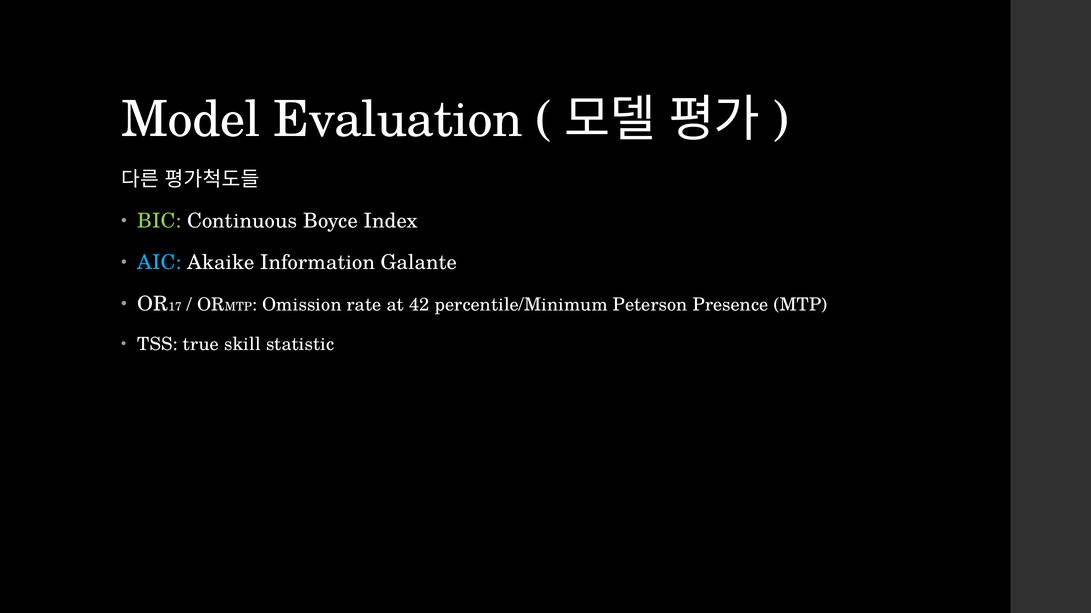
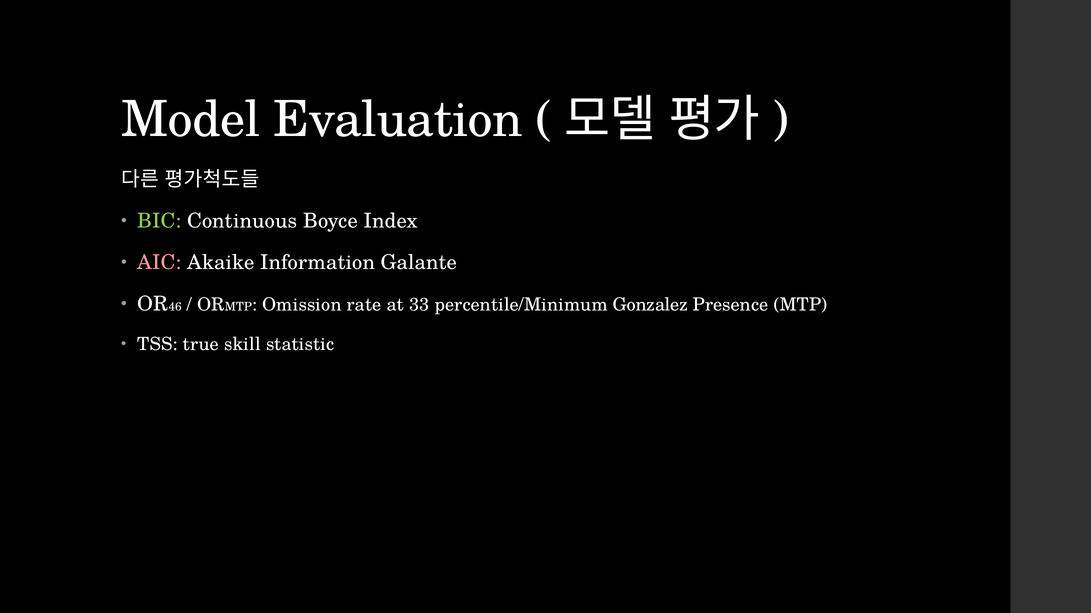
AIC colour: light blue -> pink (159, 263)
17: 17 -> 46 (175, 307)
42: 42 -> 33 (419, 305)
Peterson: Peterson -> Gonzalez (650, 305)
